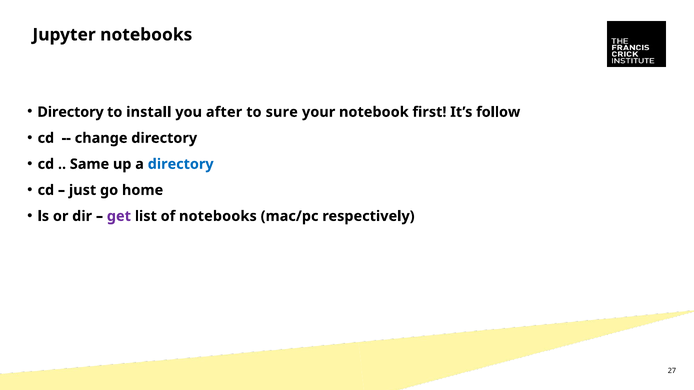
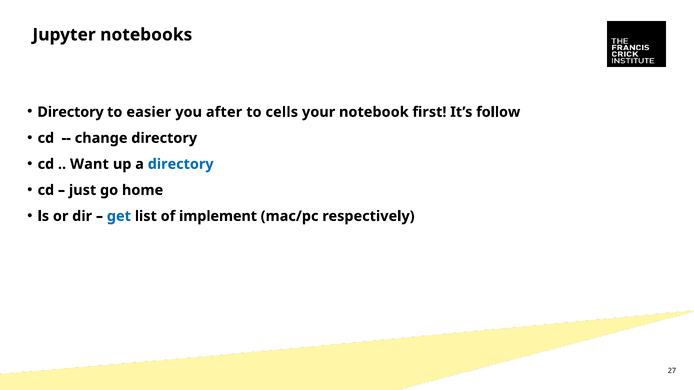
install: install -> easier (149, 112)
sure: sure -> cells (282, 112)
Same: Same -> Want (89, 164)
get colour: purple -> blue (119, 216)
of notebooks: notebooks -> implement (218, 216)
